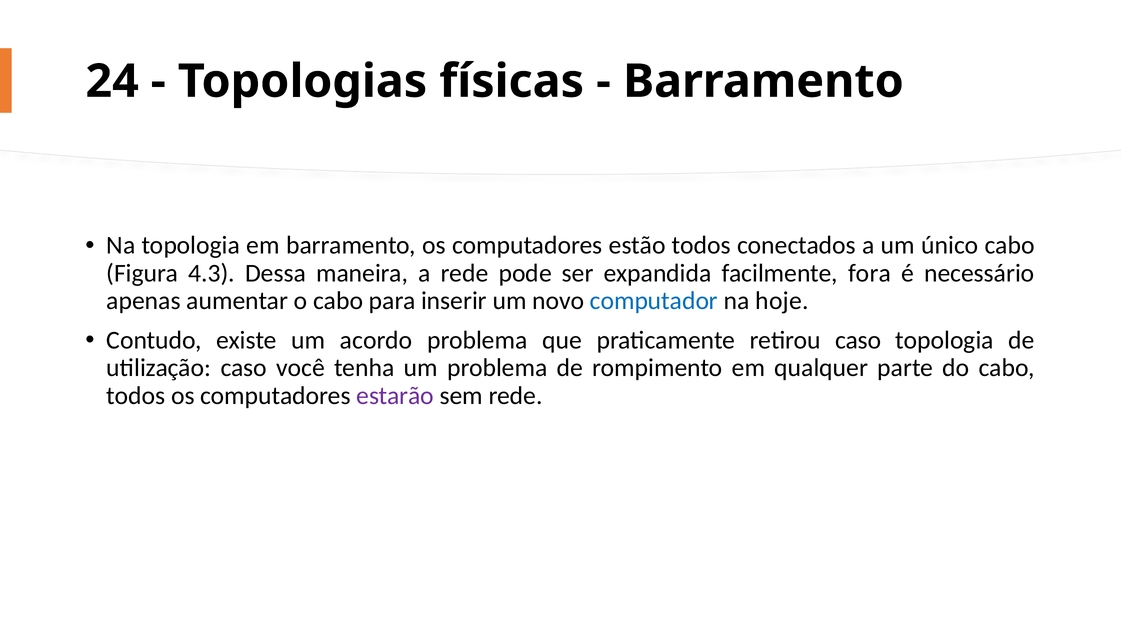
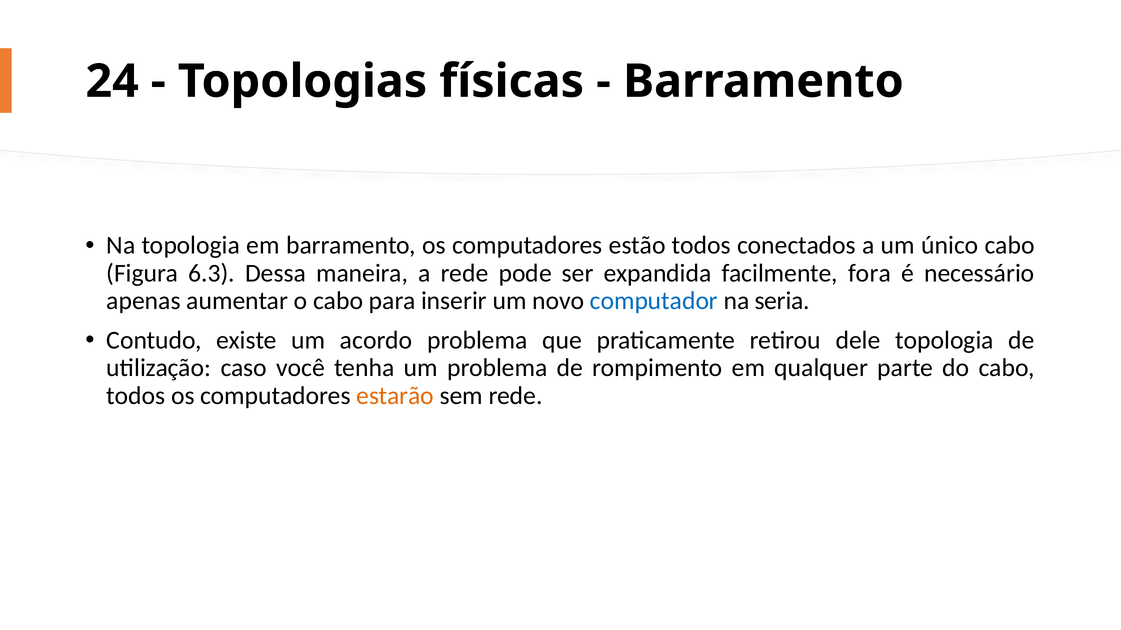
4.3: 4.3 -> 6.3 (212, 273)
hoje: hoje -> seria (782, 301)
retirou caso: caso -> dele (858, 341)
estarão colour: purple -> orange (395, 396)
